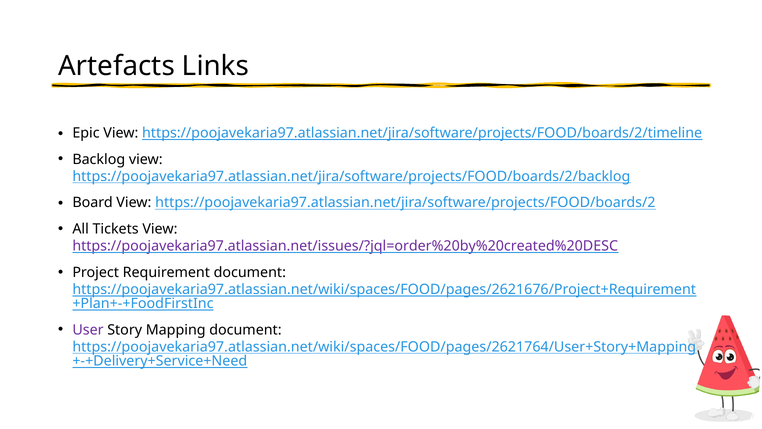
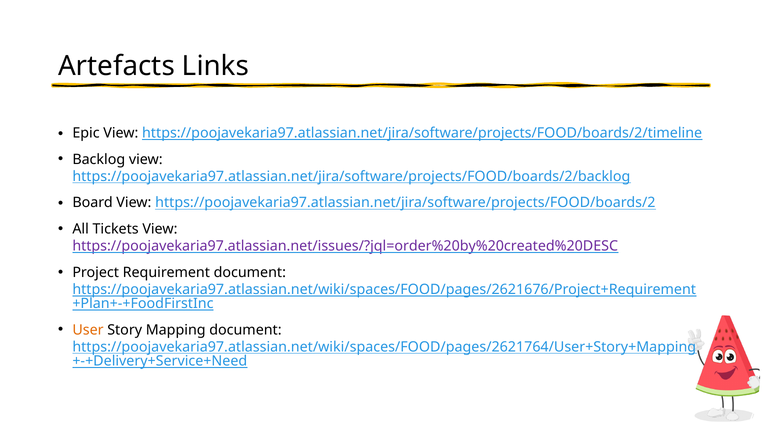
User colour: purple -> orange (88, 330)
